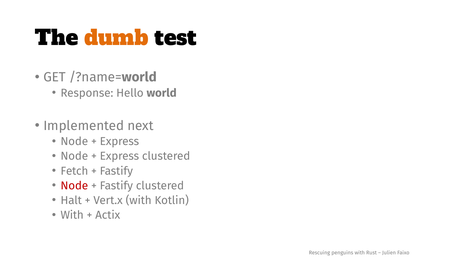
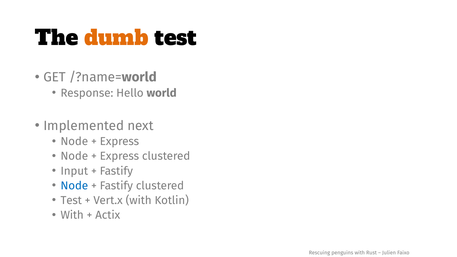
Fetch: Fetch -> Input (74, 171)
Node colour: red -> blue (74, 186)
Halt: Halt -> Test (71, 200)
